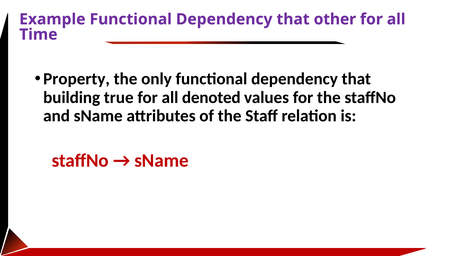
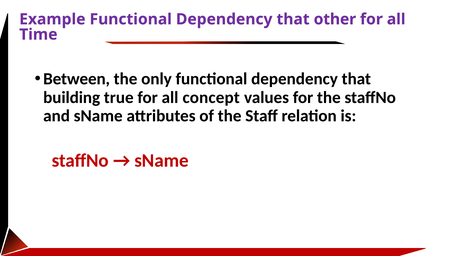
Property: Property -> Between (77, 79)
denoted: denoted -> concept (211, 97)
